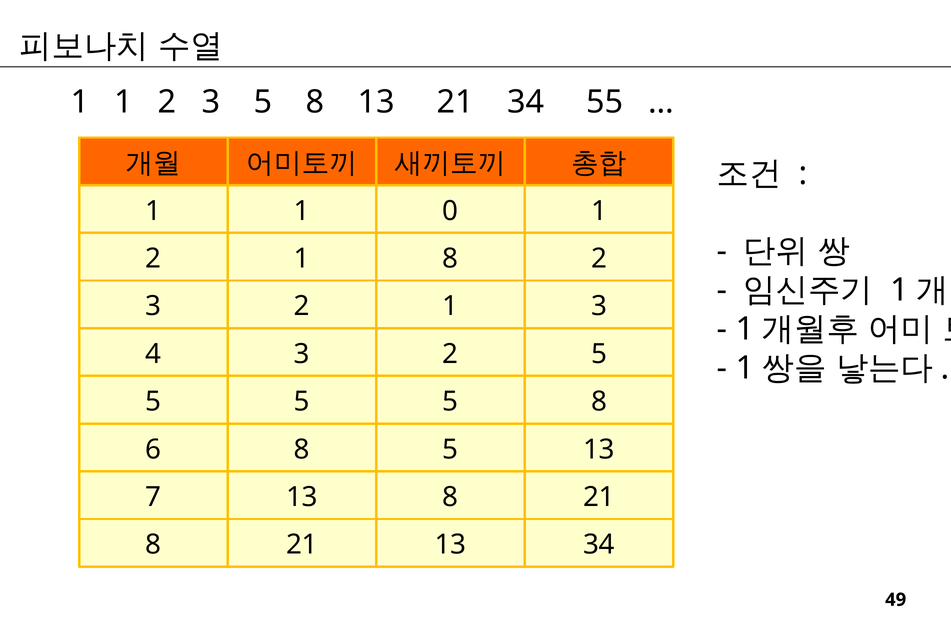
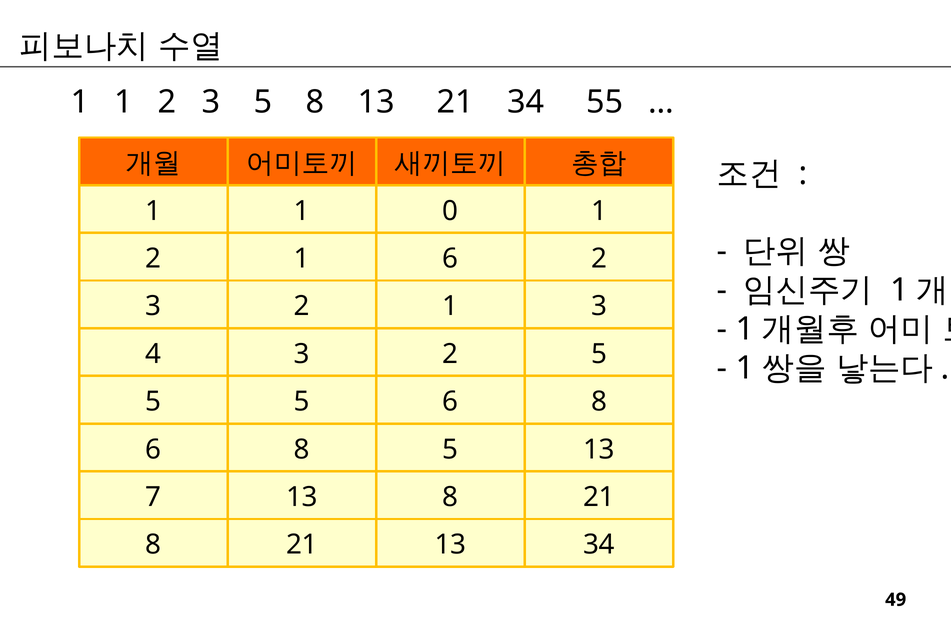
1 8: 8 -> 6 (450, 258)
5: 5 -> 6 (450, 401)
